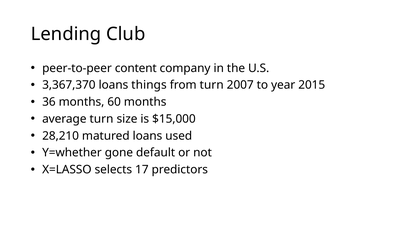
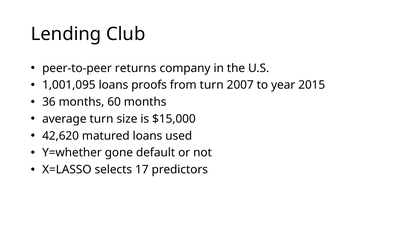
content: content -> returns (136, 68)
3,367,370: 3,367,370 -> 1,001,095 (69, 85)
things: things -> proofs (149, 85)
28,210: 28,210 -> 42,620 (61, 136)
